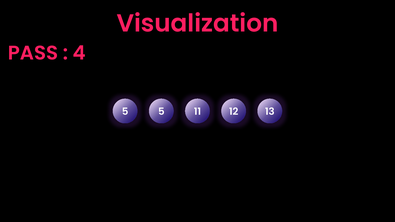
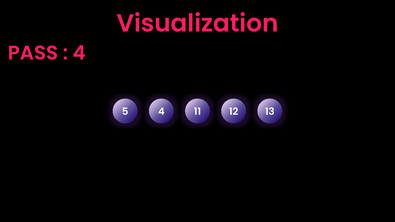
5 5: 5 -> 4 (161, 112)
